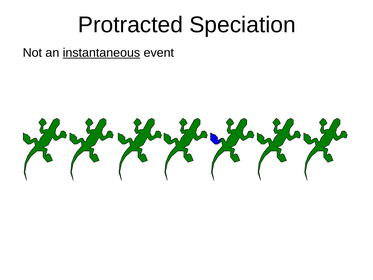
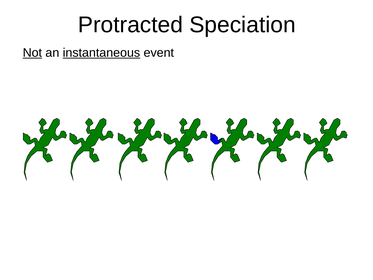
Not underline: none -> present (32, 53)
